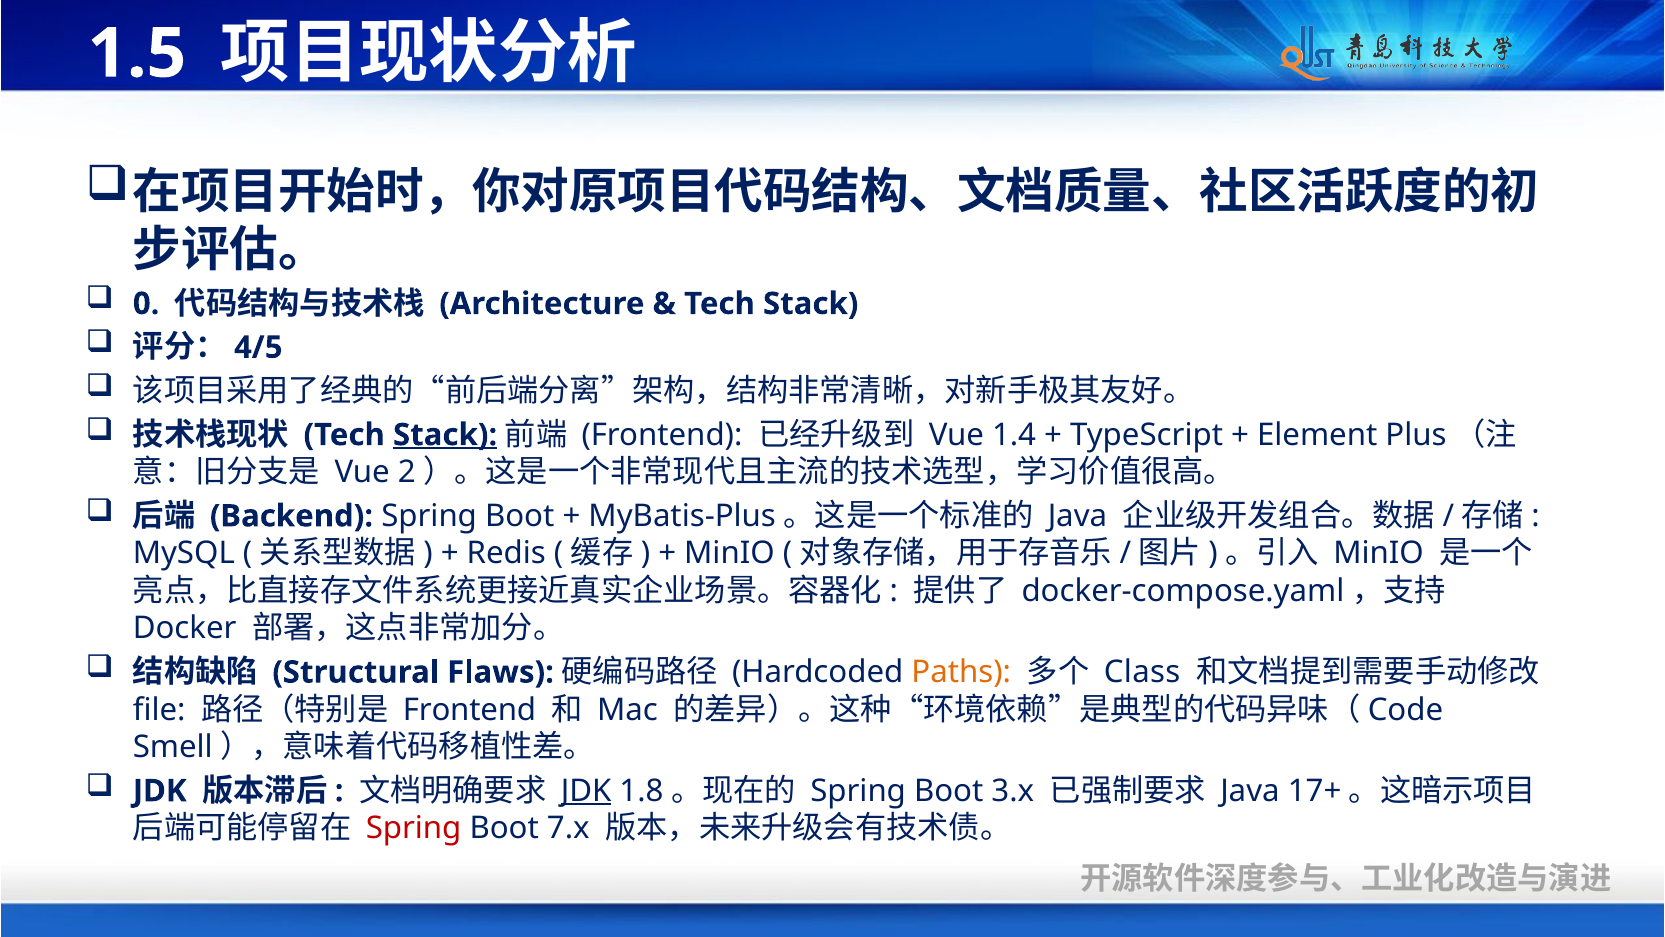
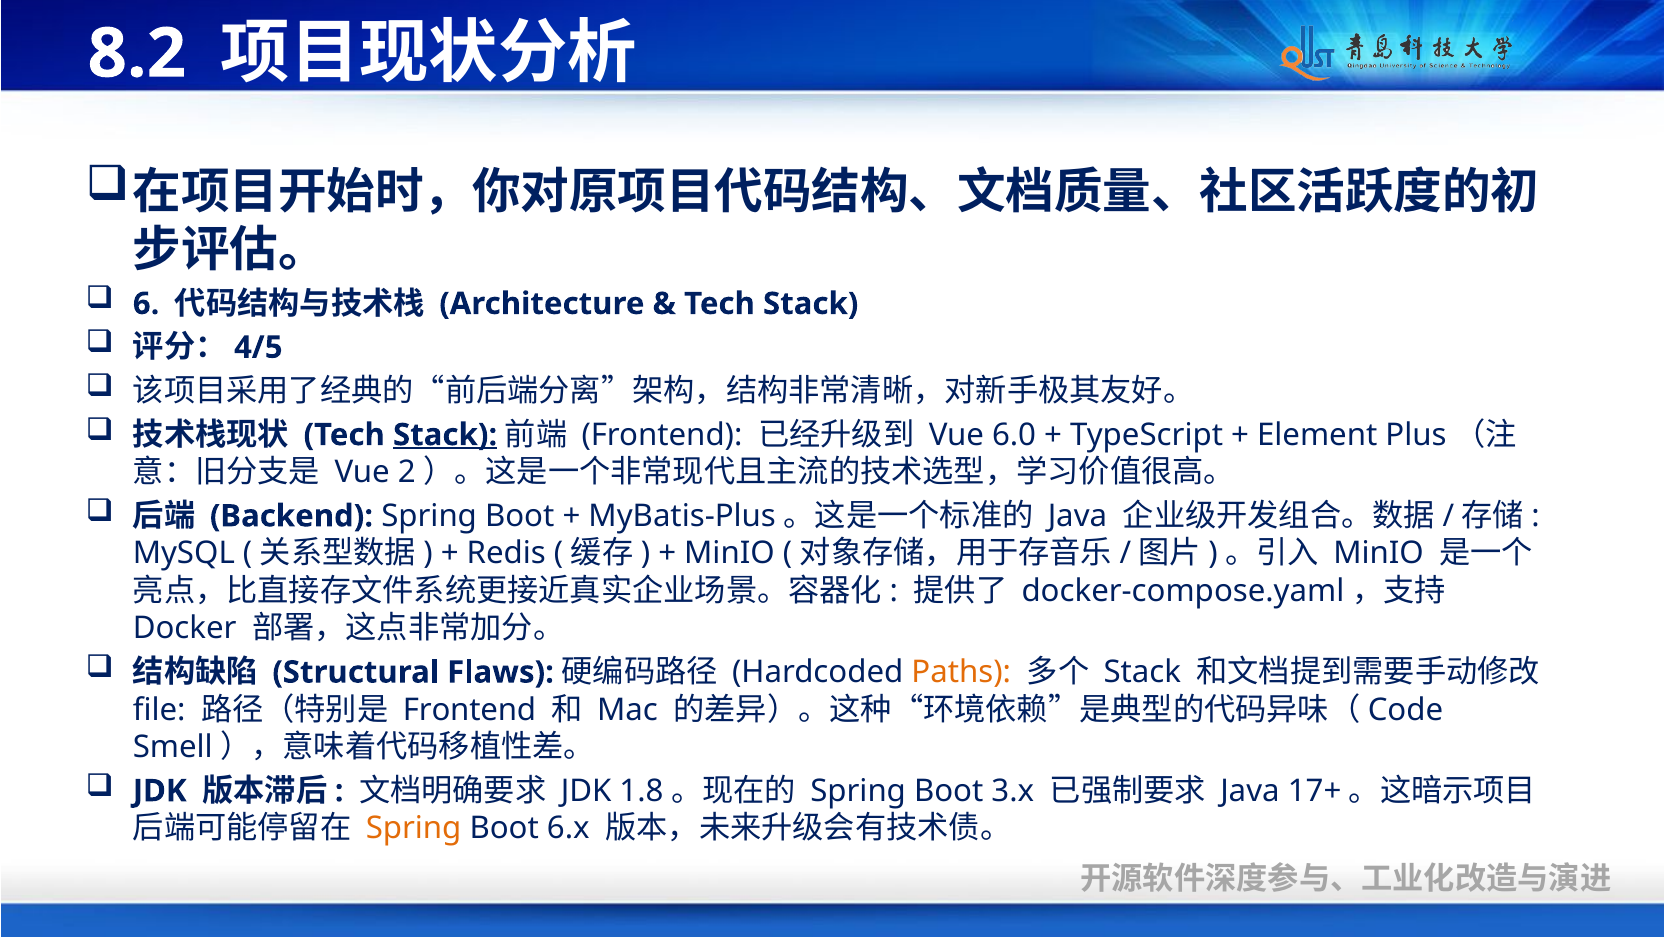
1.5: 1.5 -> 8.2 (137, 54)
0: 0 -> 6 (146, 304)
1.4: 1.4 -> 6.0 (1014, 435)
Class: Class -> Stack (1142, 672)
JDK underline: present -> none (586, 791)
Spring colour: red -> orange (414, 828)
7.x: 7.x -> 6.x (568, 828)
